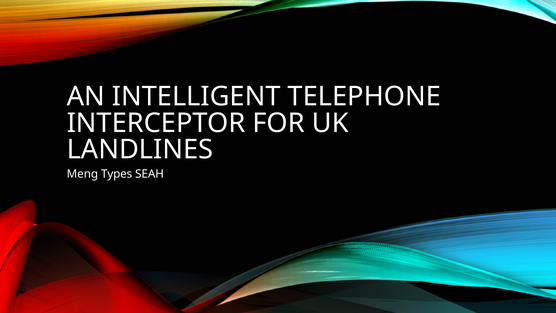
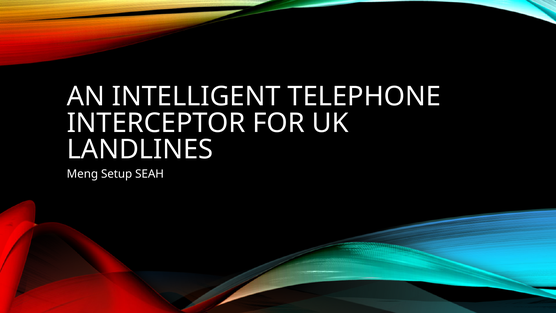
Types: Types -> Setup (117, 174)
